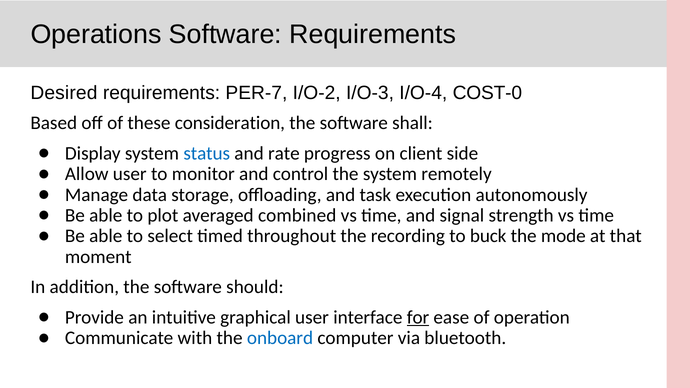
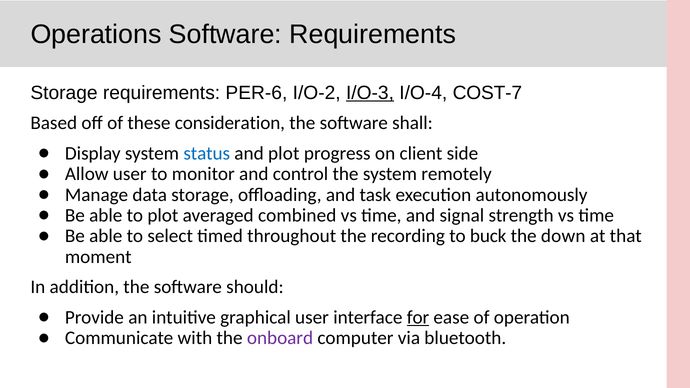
Desired: Desired -> Storage (64, 93)
PER-7: PER-7 -> PER-6 (256, 93)
I/O-3 underline: none -> present (370, 93)
COST-0: COST-0 -> COST-7 (487, 93)
and rate: rate -> plot (284, 153)
mode: mode -> down (563, 236)
onboard colour: blue -> purple (280, 338)
